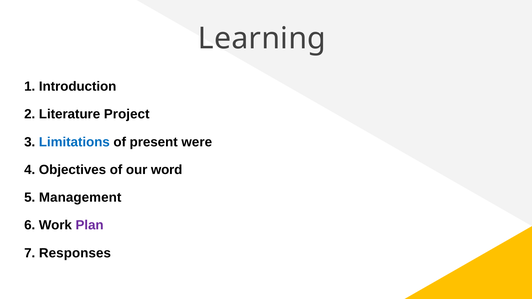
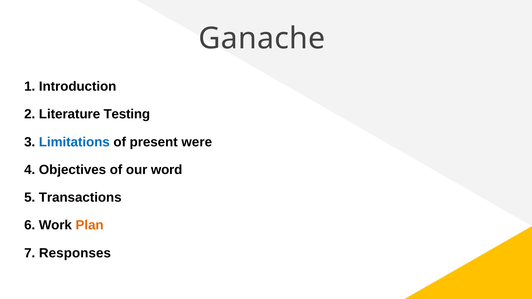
Learning: Learning -> Ganache (262, 38)
Project: Project -> Testing (127, 114)
Management: Management -> Transactions (80, 198)
Plan colour: purple -> orange (90, 225)
